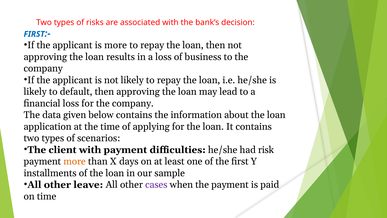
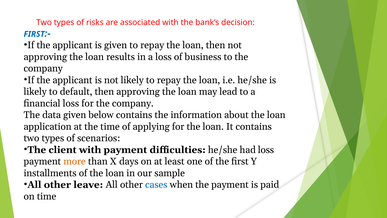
is more: more -> given (116, 45)
had risk: risk -> loss (266, 150)
cases colour: purple -> blue (156, 184)
